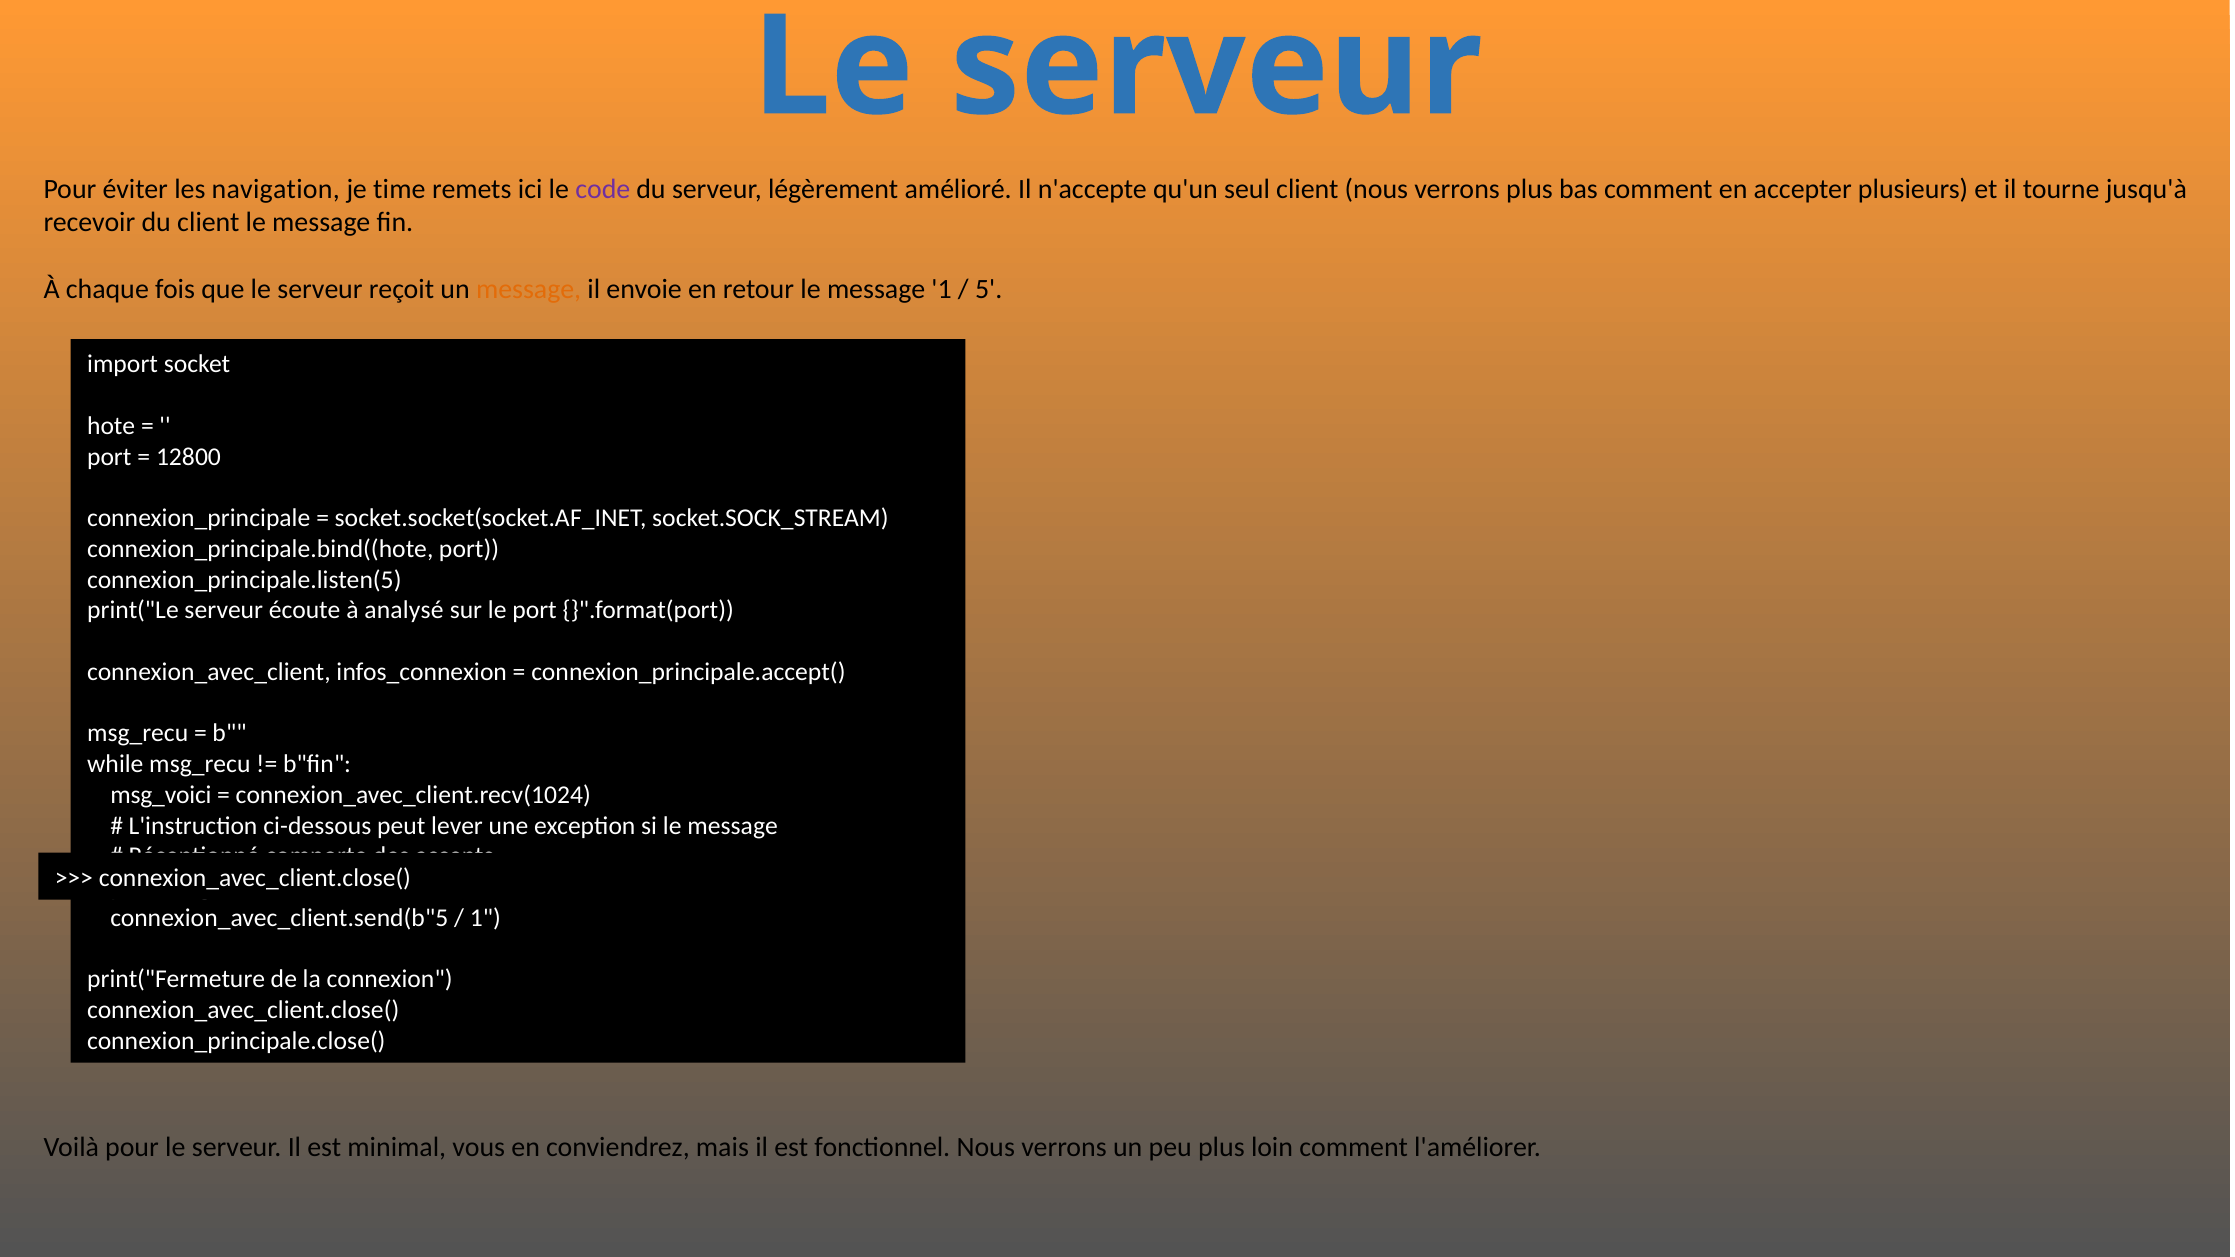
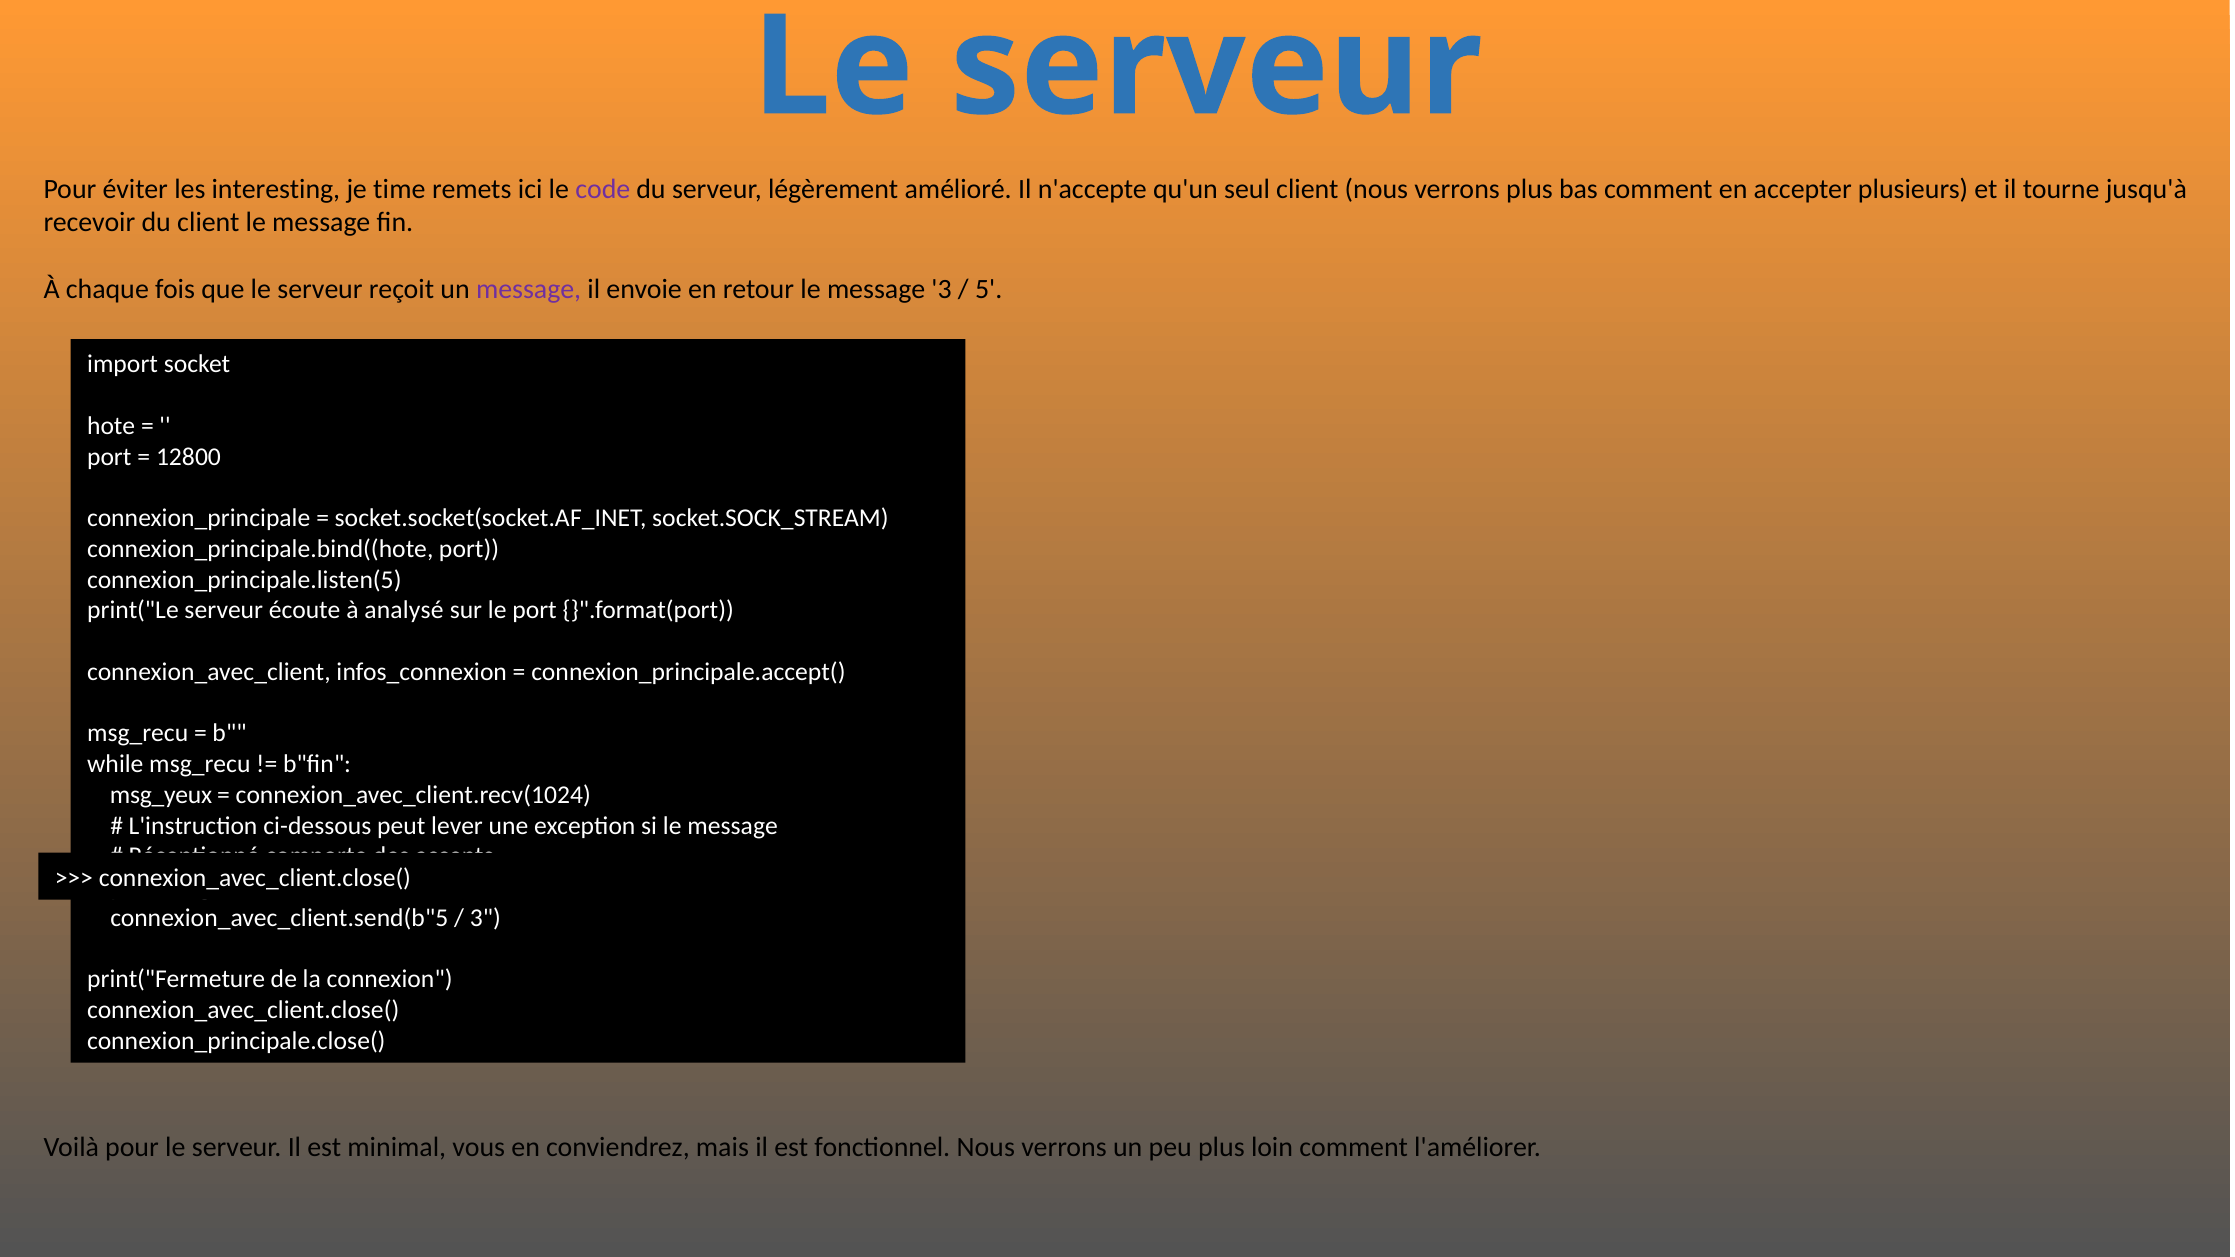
navigation: navigation -> interesting (276, 189)
message colour: orange -> purple (529, 289)
message 1: 1 -> 3 (942, 289)
msg_voici: msg_voici -> msg_yeux (161, 795)
1: 1 -> 3 (485, 918)
